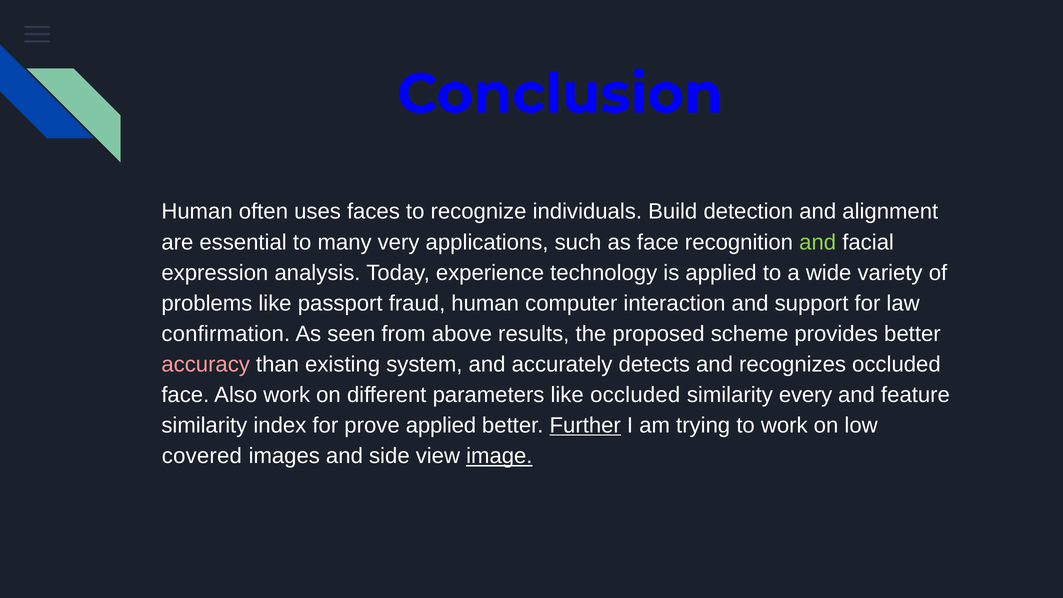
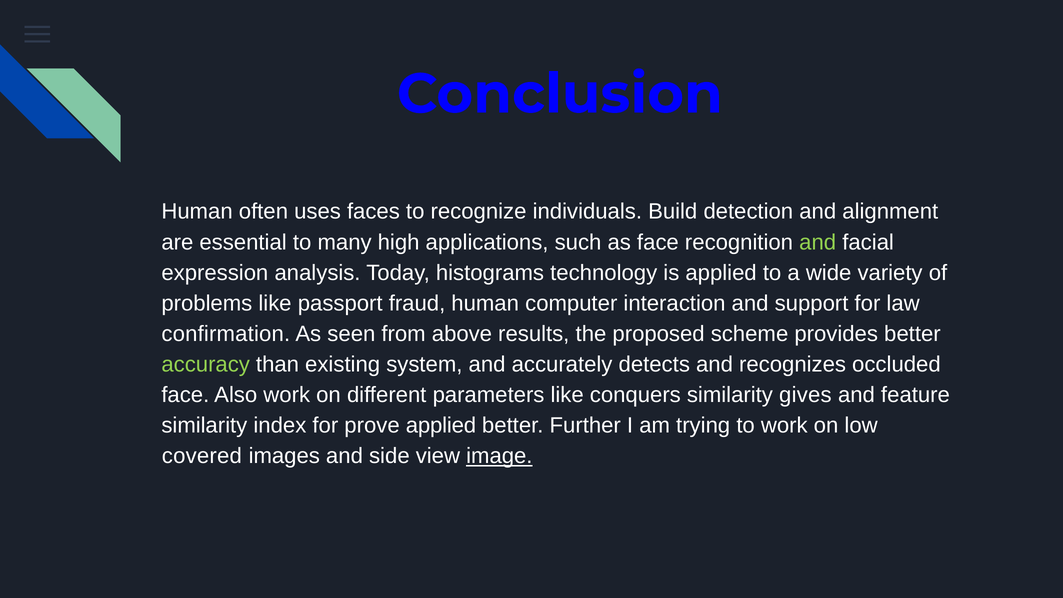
very: very -> high (399, 242)
experience: experience -> histograms (490, 273)
accuracy colour: pink -> light green (206, 364)
like occluded: occluded -> conquers (635, 395)
every: every -> gives (805, 395)
Further underline: present -> none (585, 426)
